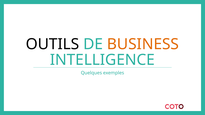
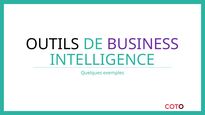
BUSINESS colour: orange -> purple (143, 44)
